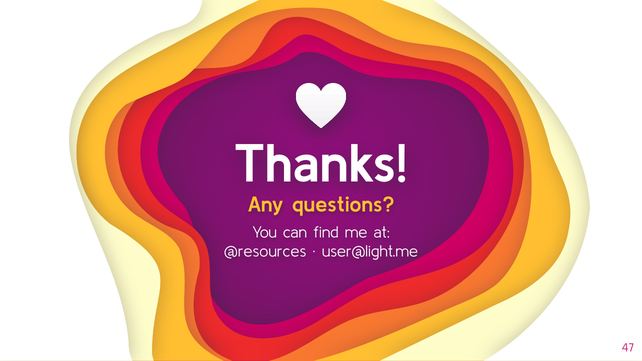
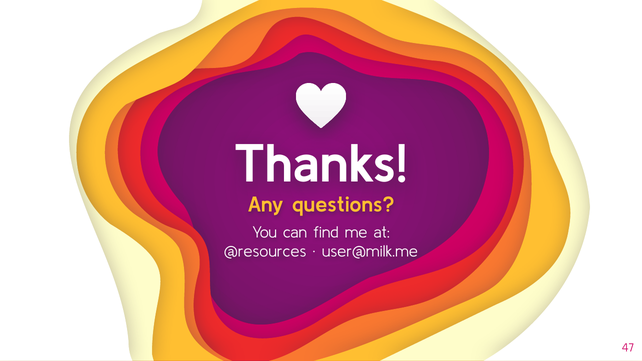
user@light.me: user@light.me -> user@milk.me (370, 252)
